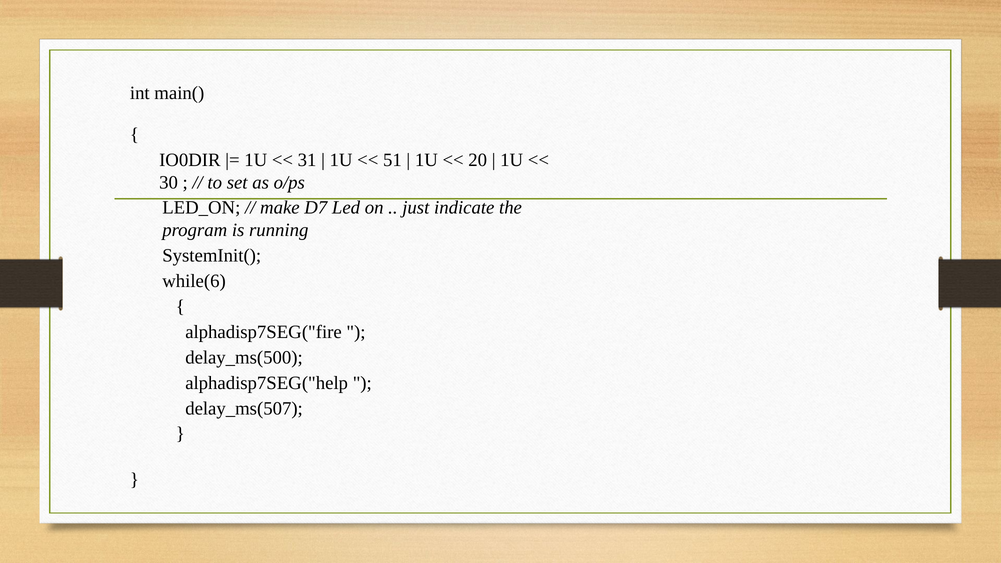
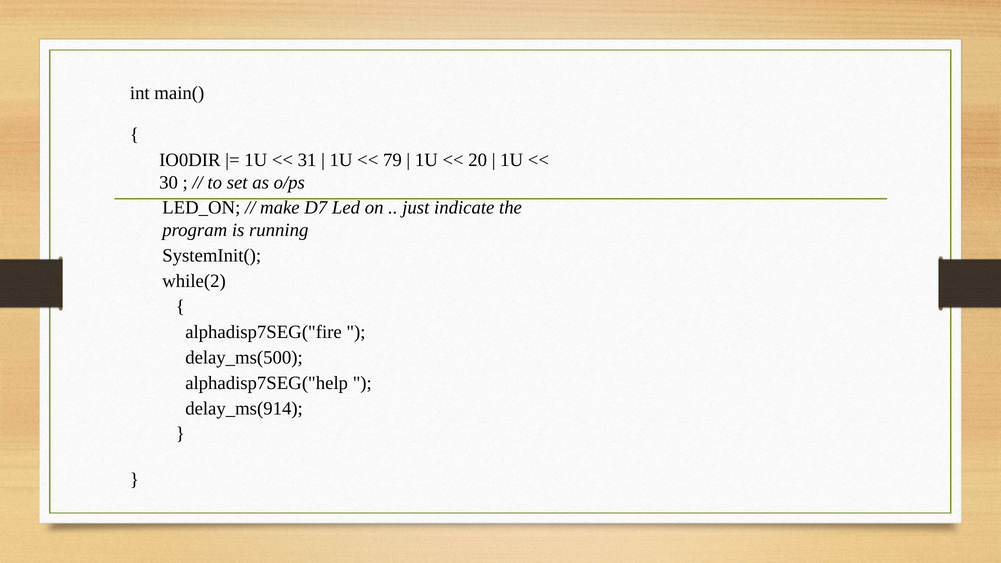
51: 51 -> 79 (392, 160)
while(6: while(6 -> while(2 (194, 281)
delay_ms(507: delay_ms(507 -> delay_ms(914 (244, 408)
